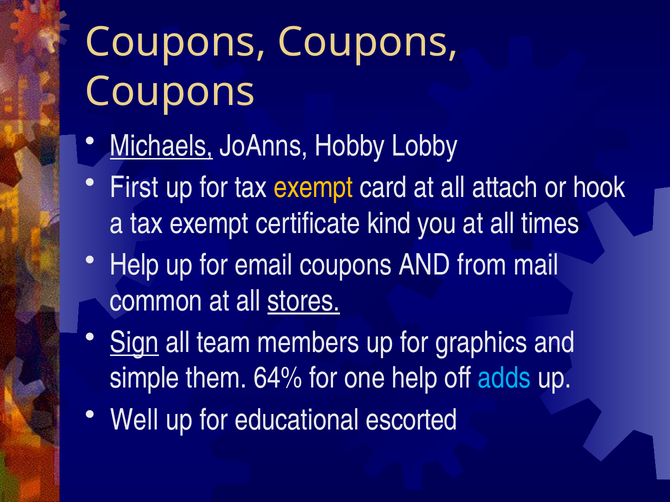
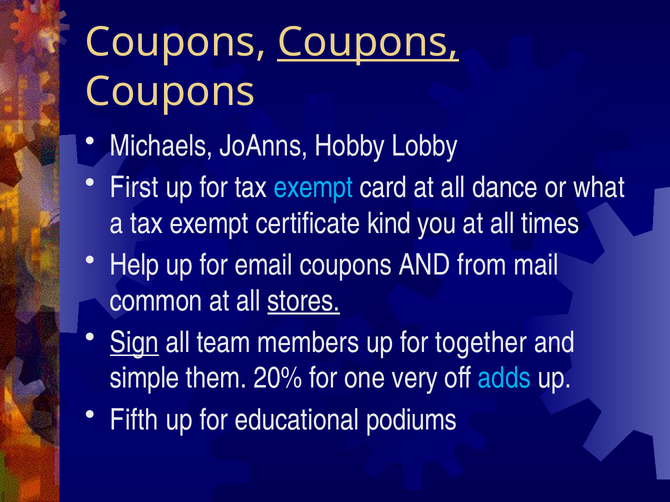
Coupons underline: none -> present (368, 43)
Michaels underline: present -> none (162, 146)
exempt colour: yellow -> light blue (313, 188)
attach: attach -> dance (505, 188)
hook: hook -> what (599, 188)
graphics: graphics -> together (481, 343)
64%: 64% -> 20% (278, 378)
one help: help -> very (415, 378)
Well: Well -> Fifth (134, 420)
escorted: escorted -> podiums (412, 420)
